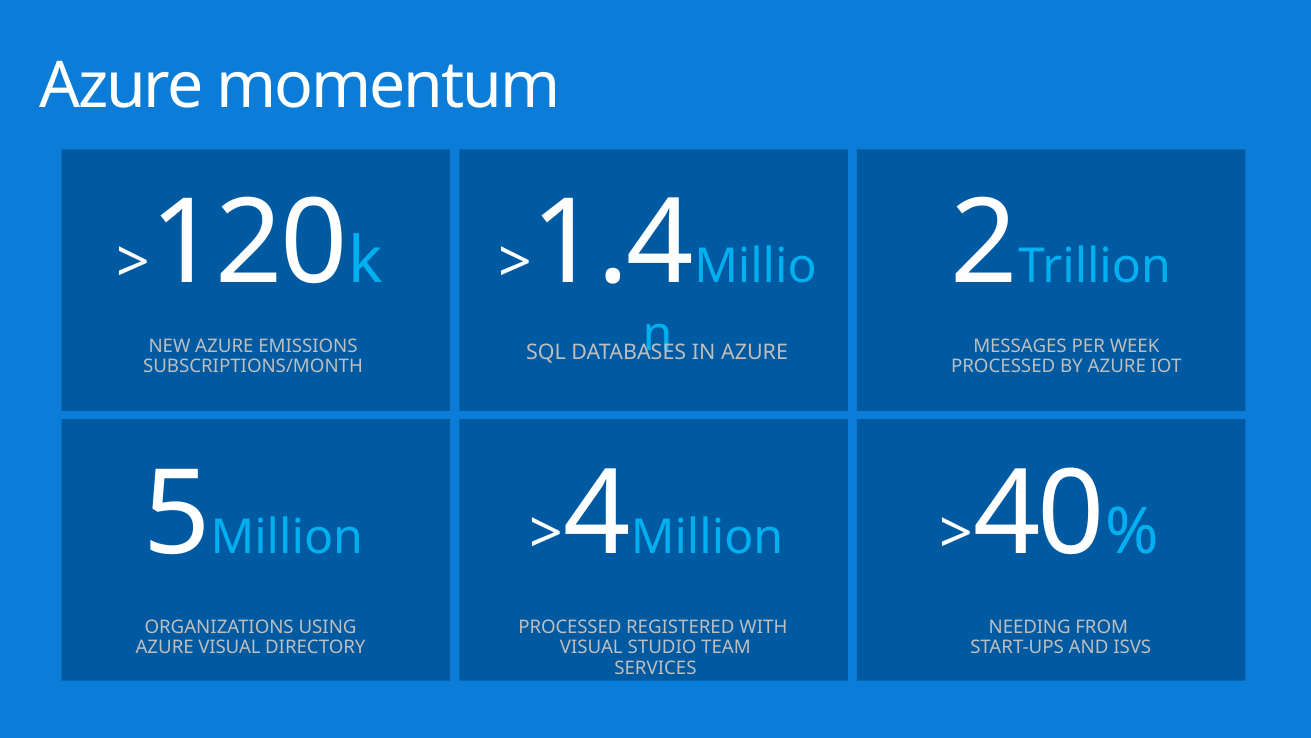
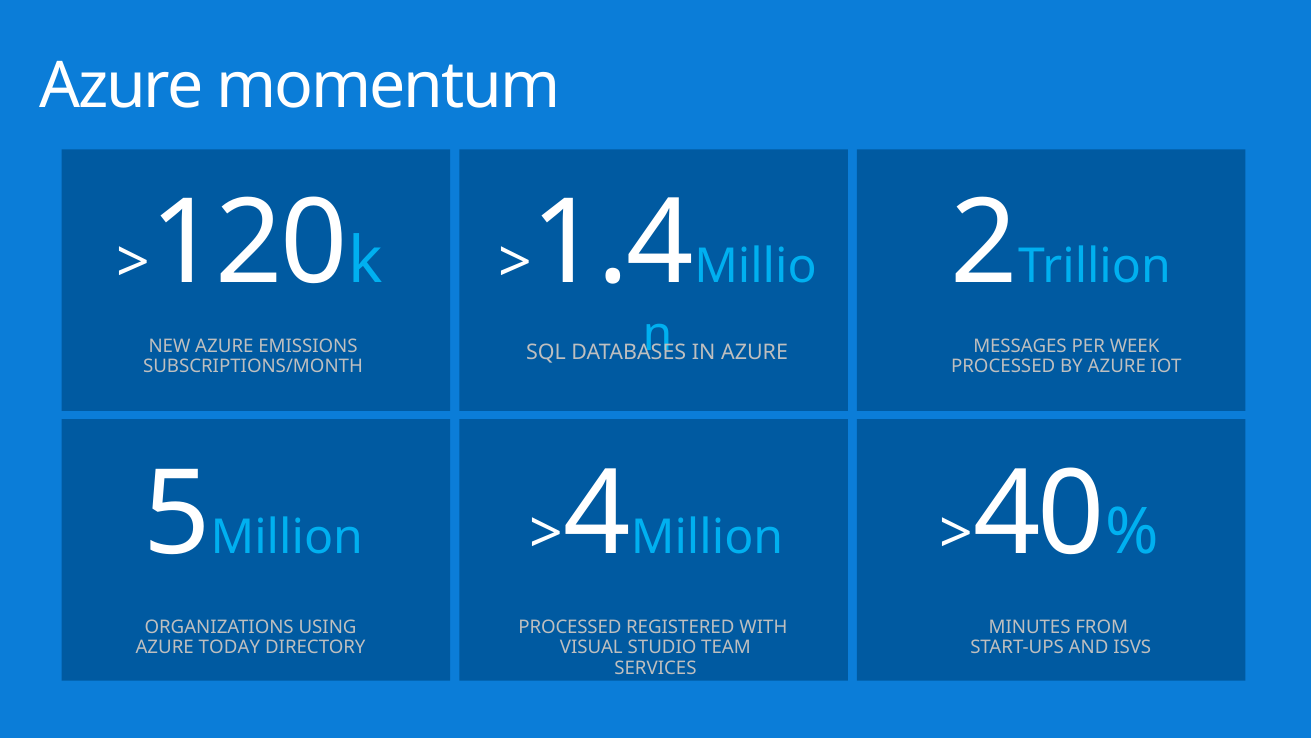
NEEDING: NEEDING -> MINUTES (1030, 627)
AZURE VISUAL: VISUAL -> TODAY (229, 647)
